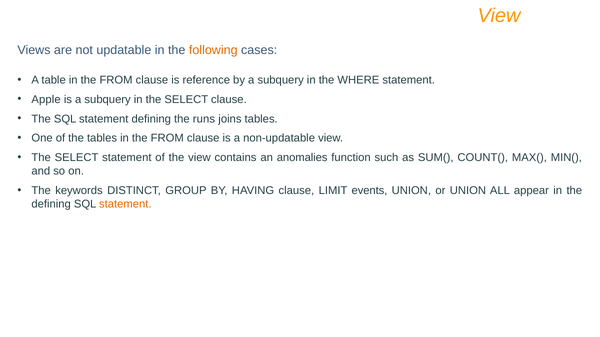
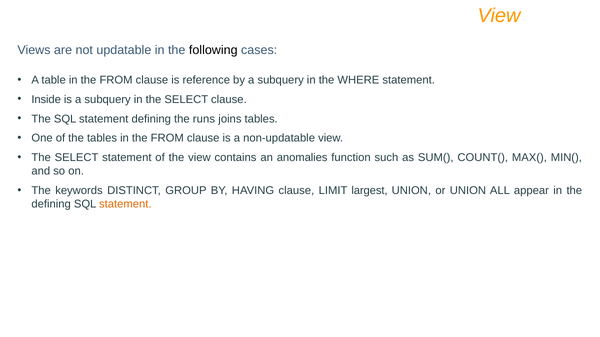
following colour: orange -> black (213, 50)
Apple: Apple -> Inside (46, 100)
events: events -> largest (369, 191)
